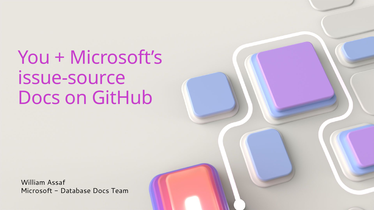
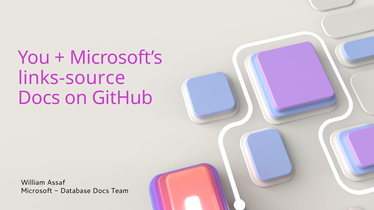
issue-source: issue-source -> links-source (72, 78)
